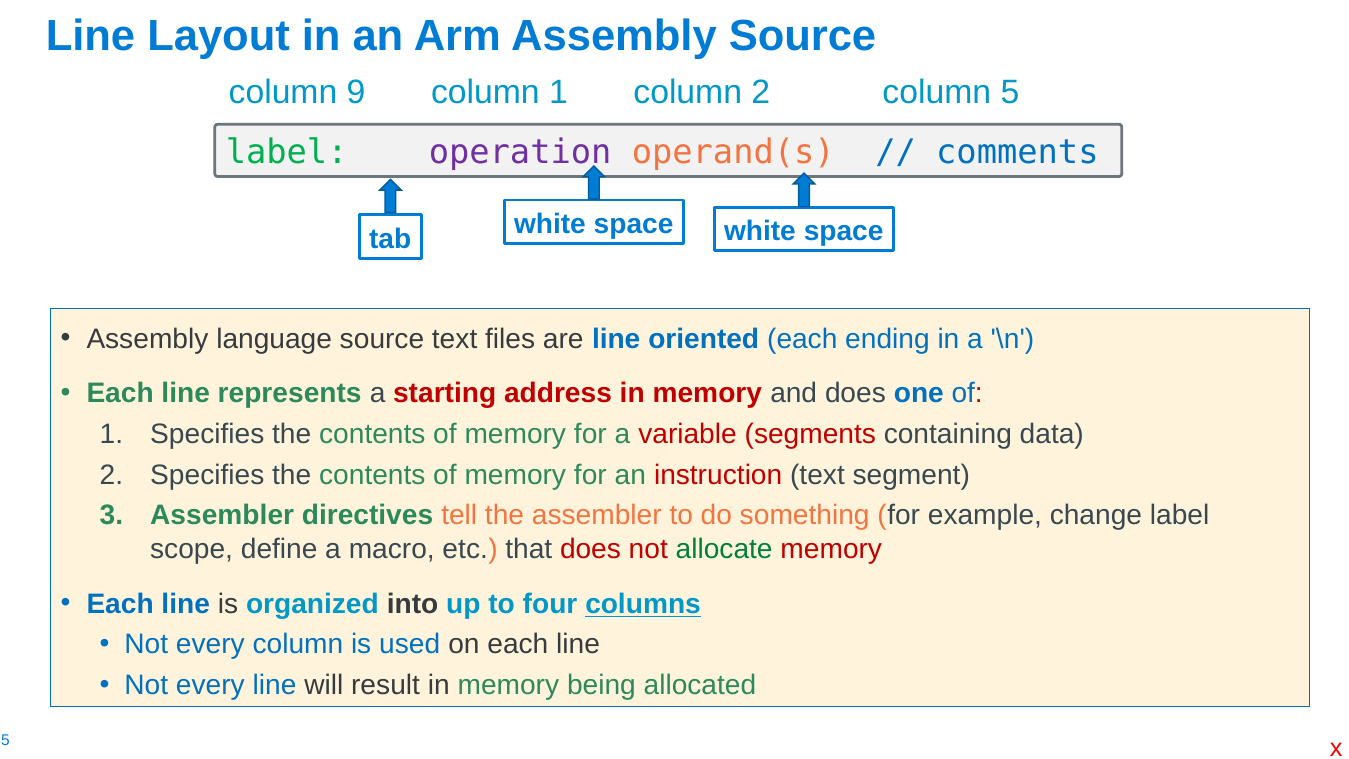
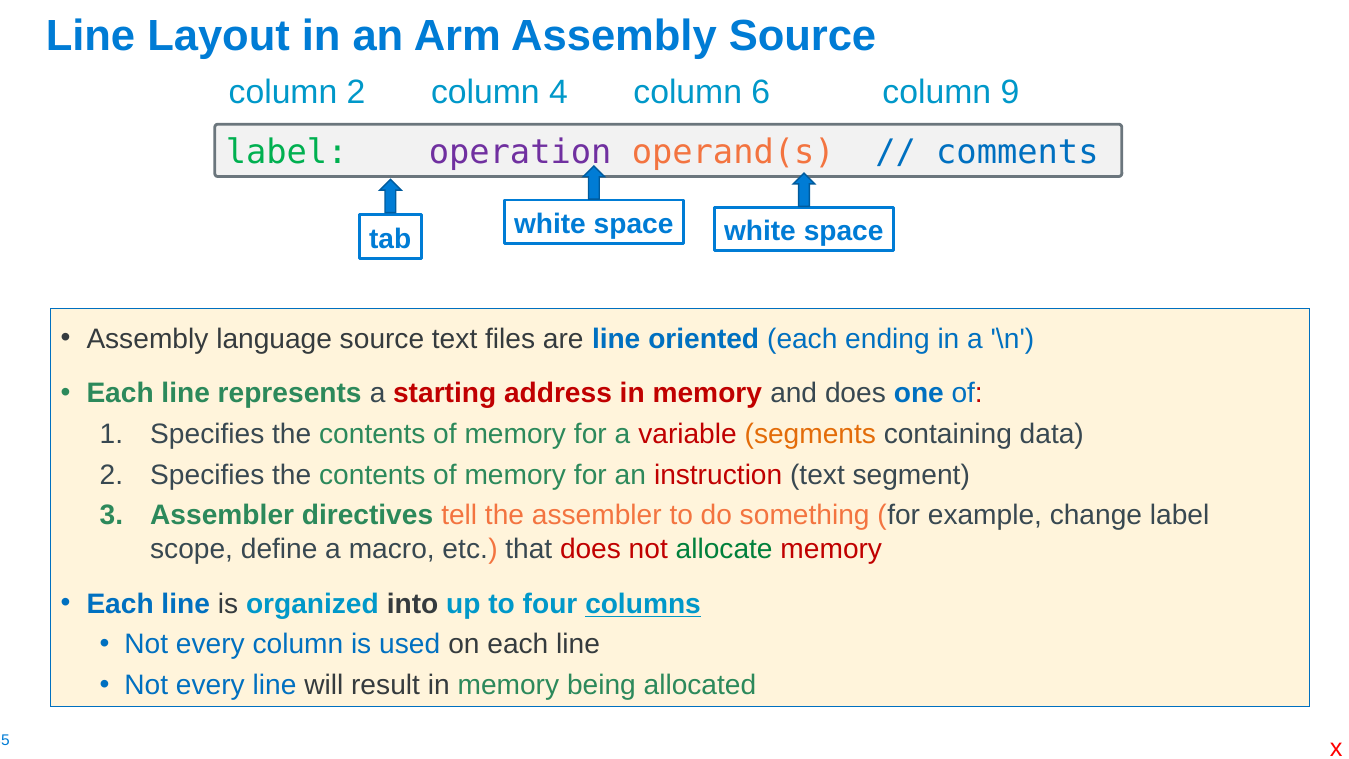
column 9: 9 -> 2 (356, 93)
column 1: 1 -> 4 (558, 93)
column 2: 2 -> 6 (761, 93)
5: 5 -> 9 (1010, 93)
segments colour: red -> orange (810, 434)
